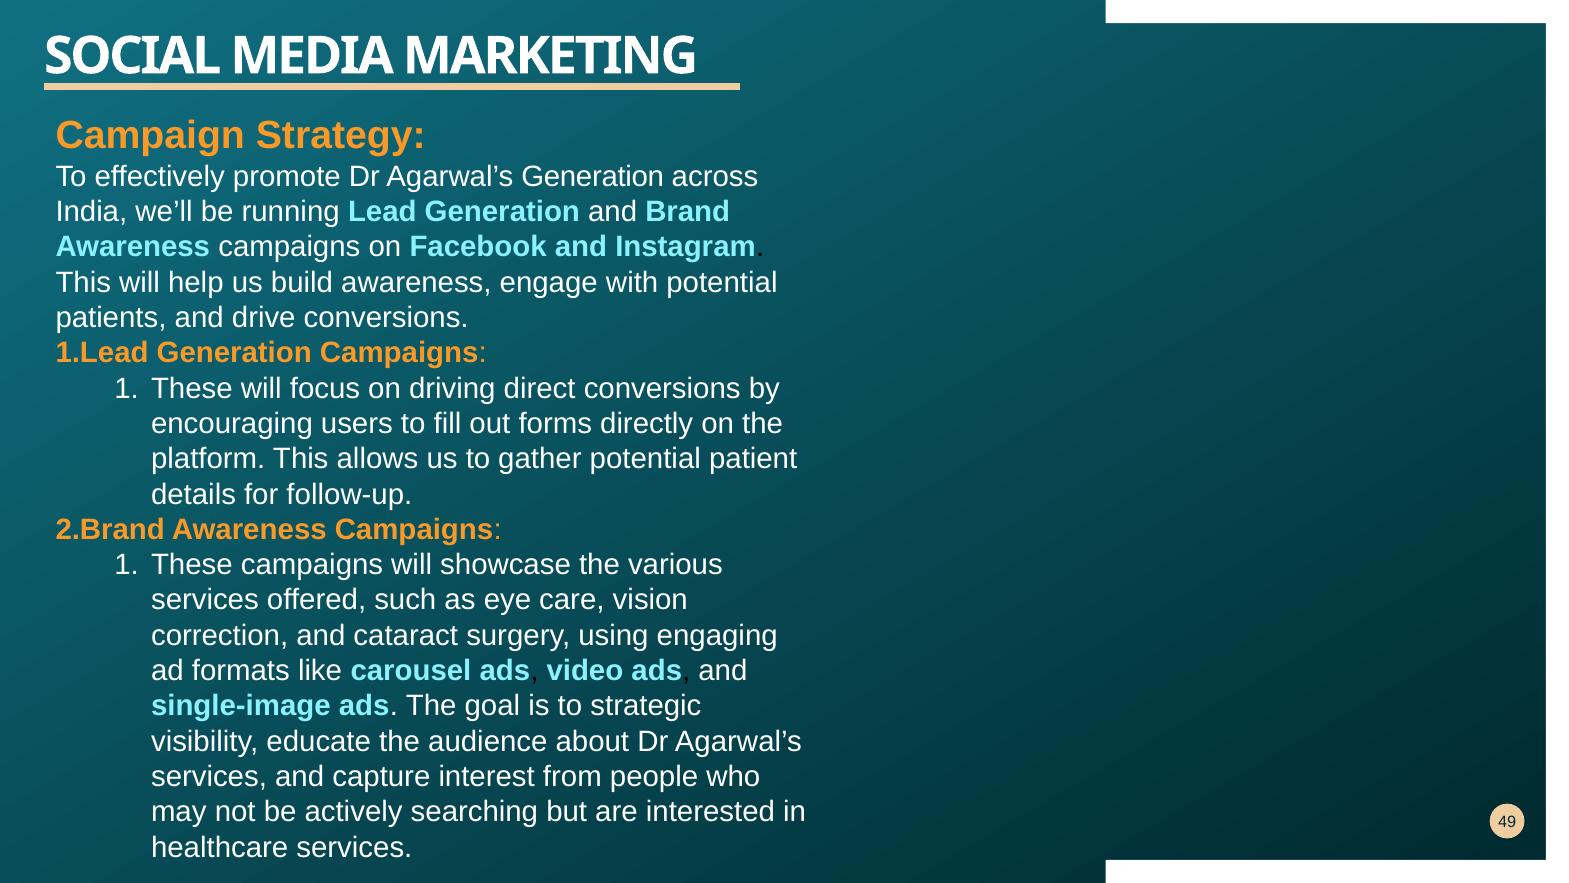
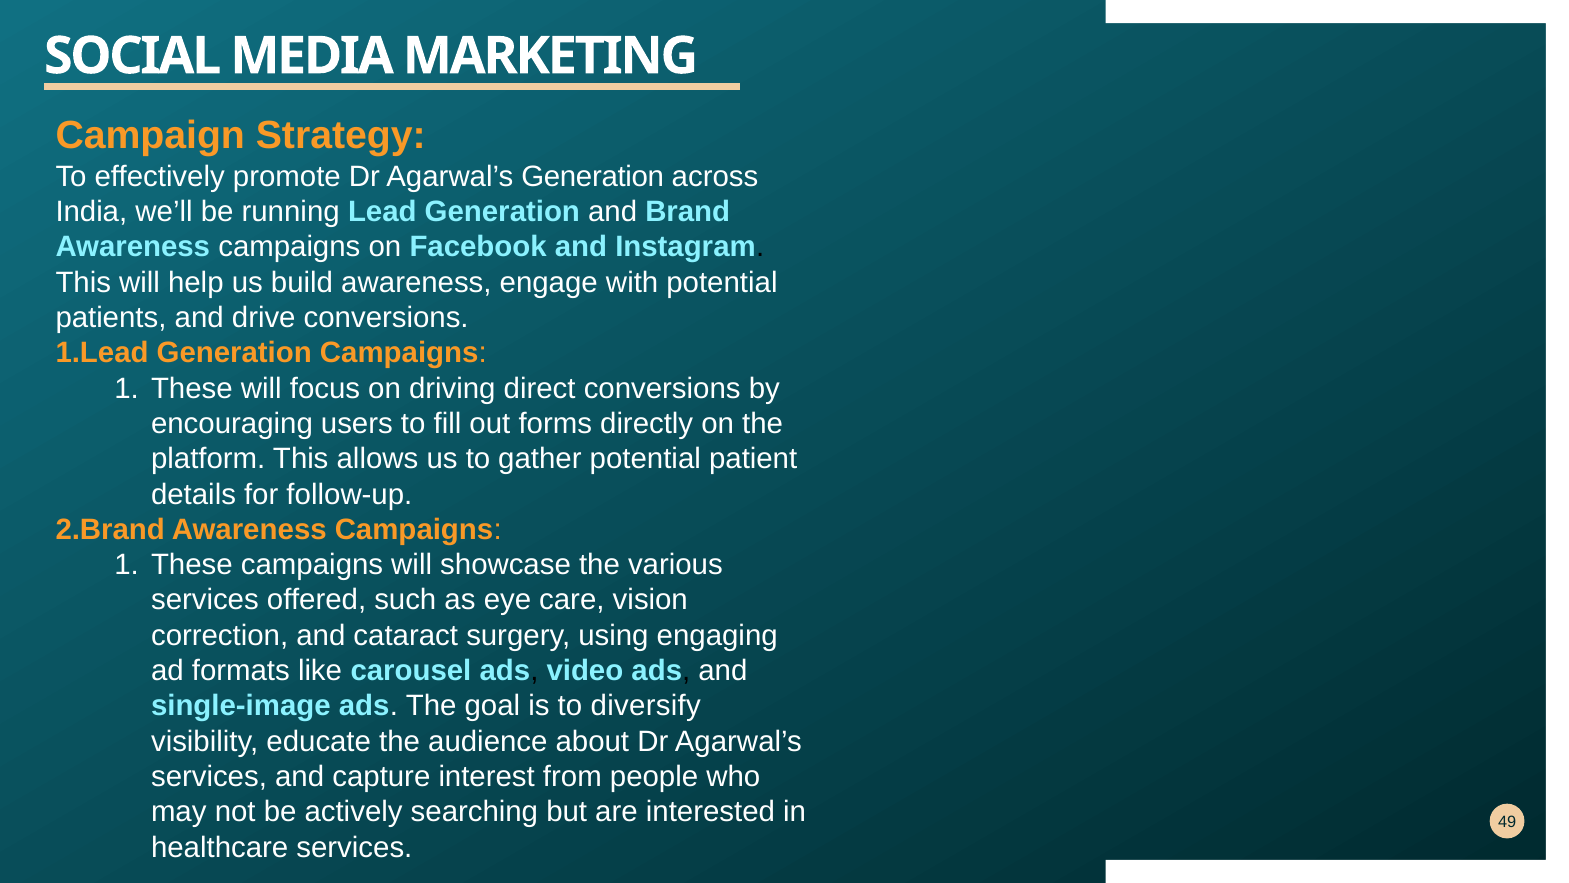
strategic: strategic -> diversify (646, 706)
